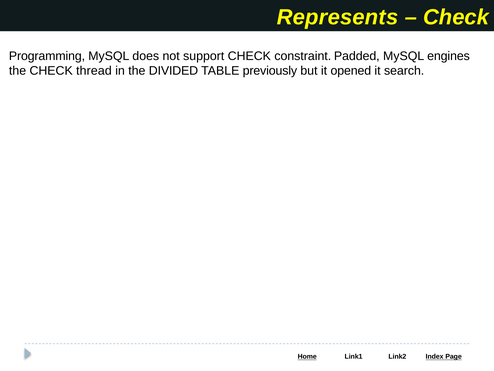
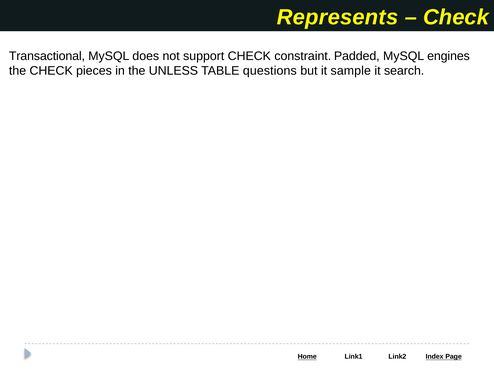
Programming: Programming -> Transactional (47, 56)
thread: thread -> pieces (94, 71)
DIVIDED: DIVIDED -> UNLESS (173, 71)
previously: previously -> questions (270, 71)
opened: opened -> sample (351, 71)
